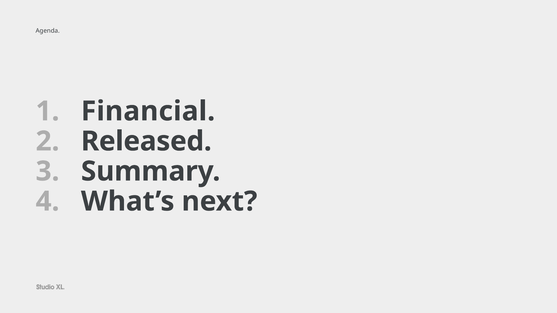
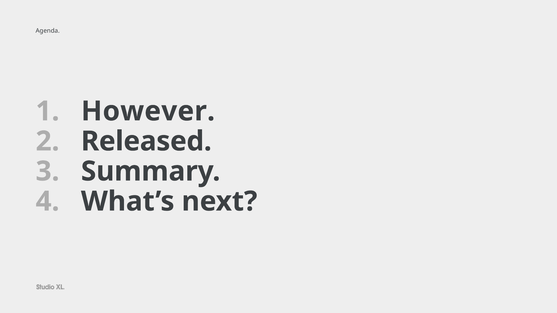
Financial: Financial -> However (148, 111)
